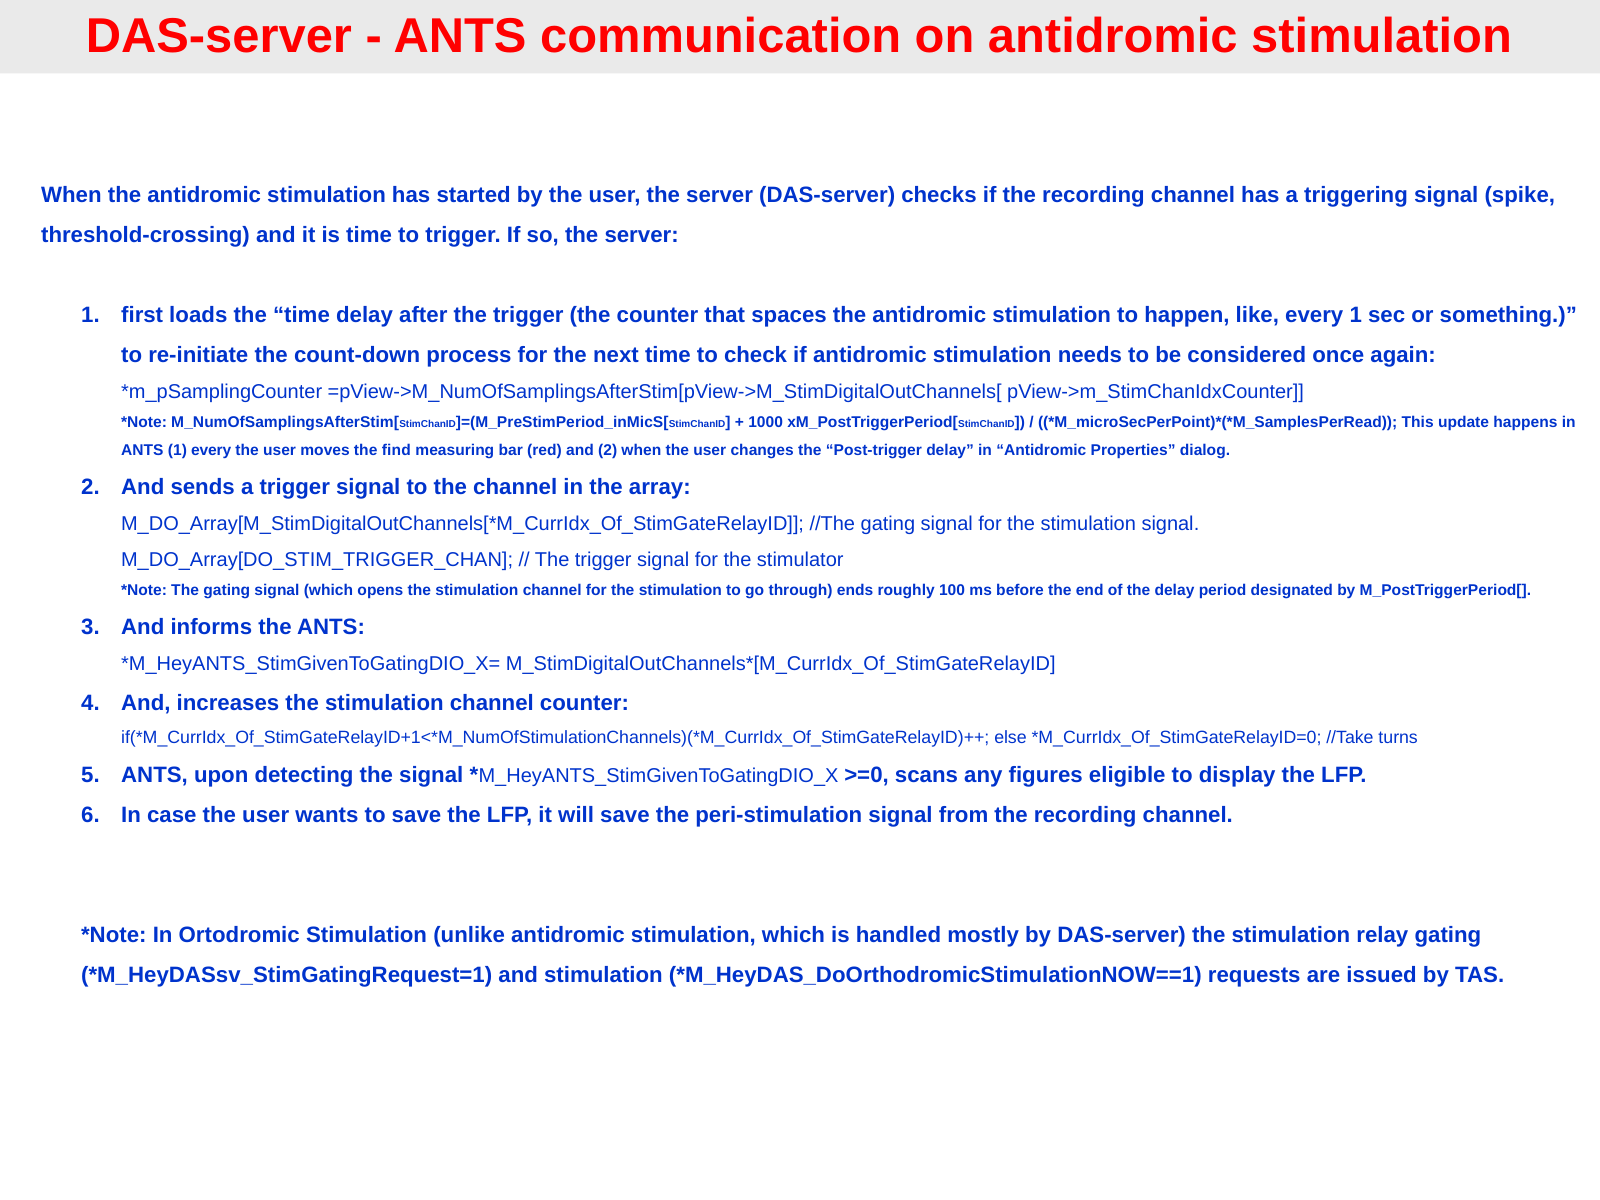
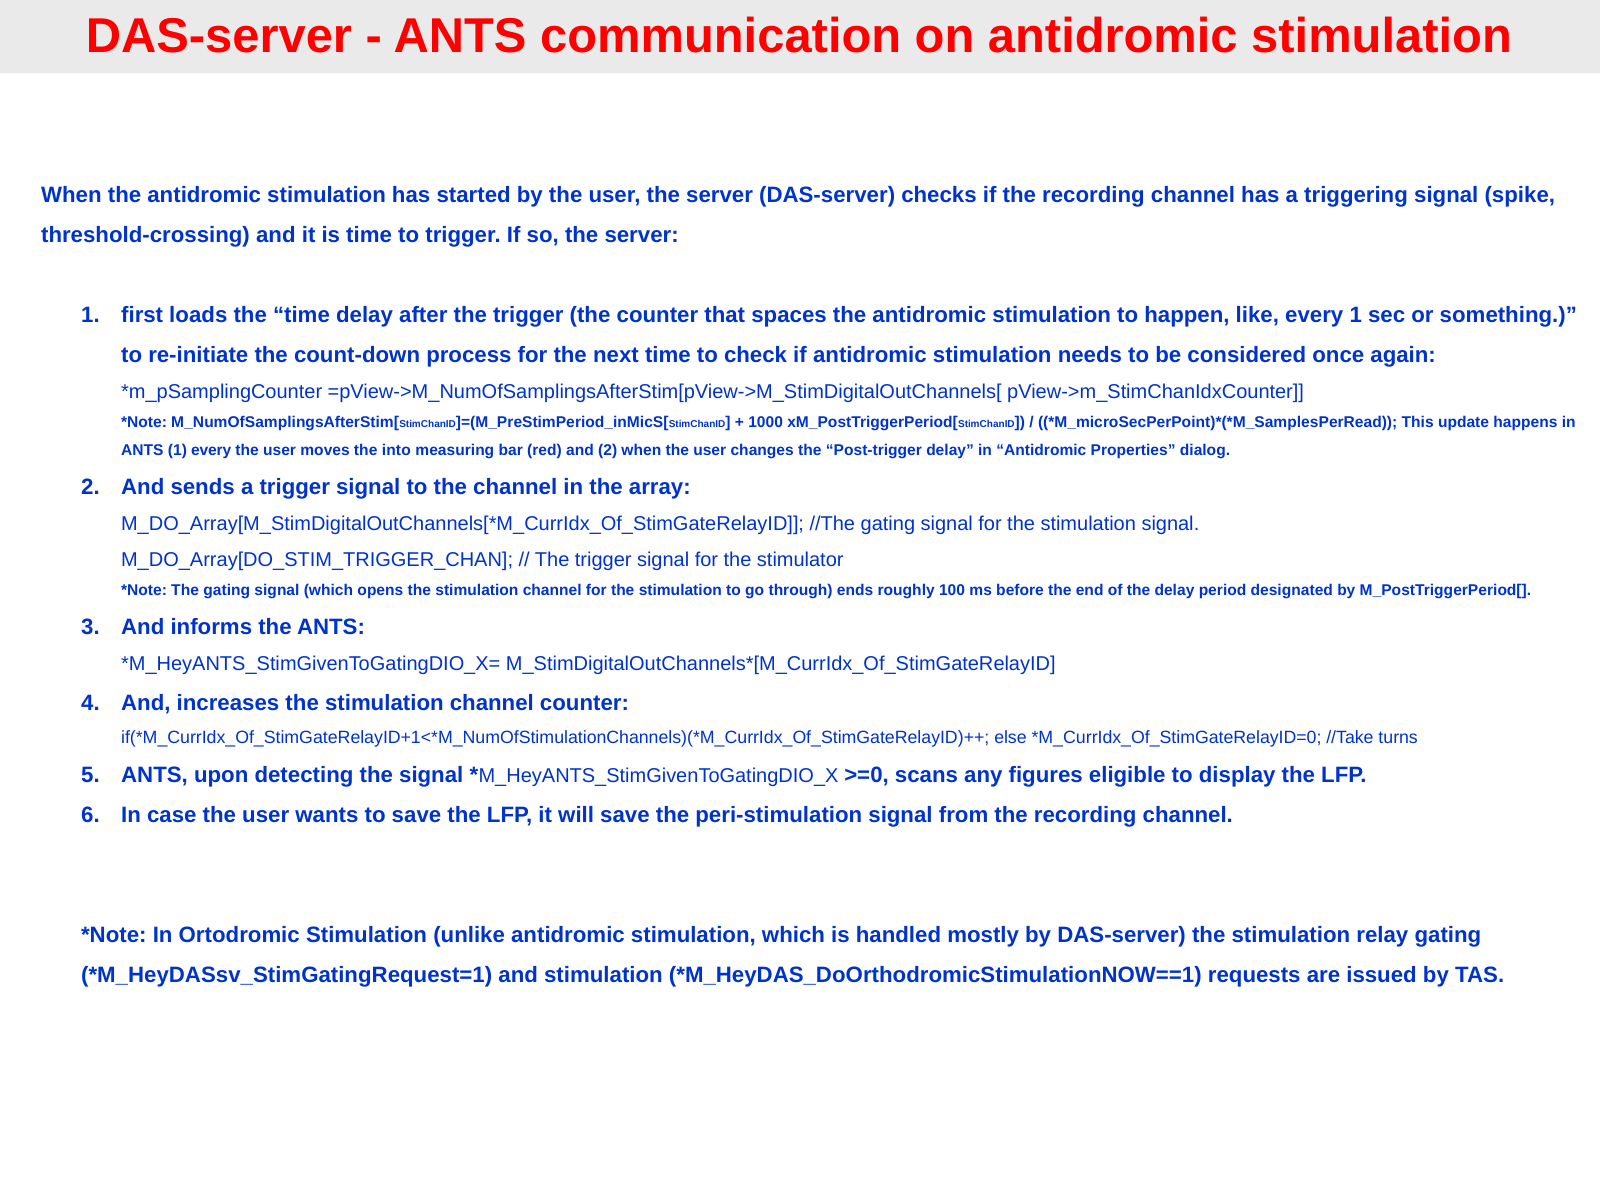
find: find -> into (396, 451)
